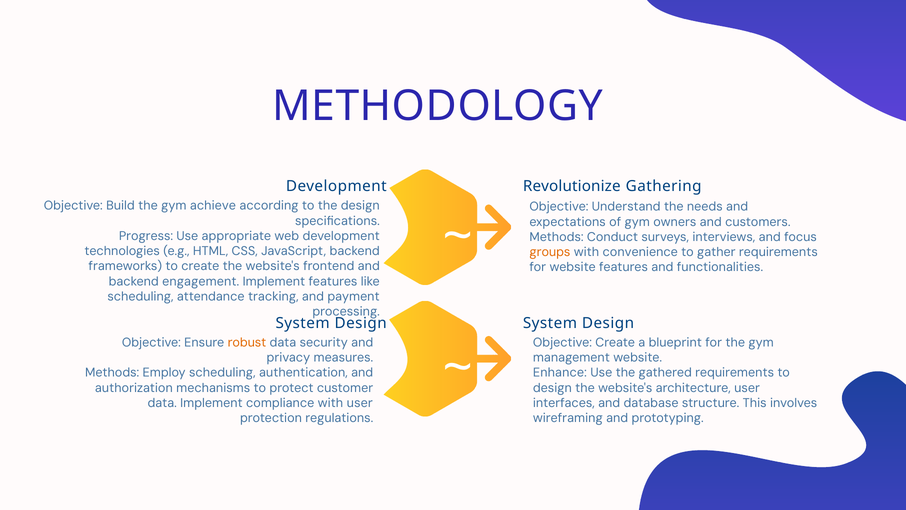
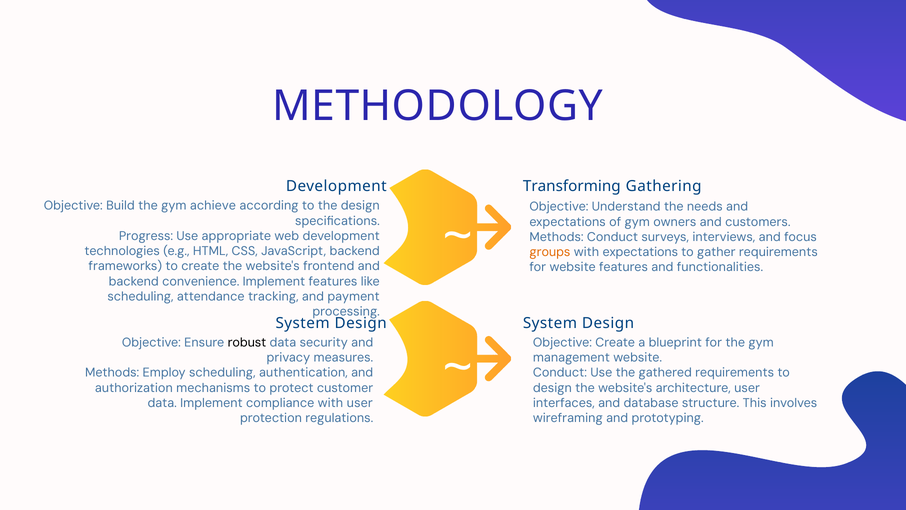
Revolutionize: Revolutionize -> Transforming (572, 186)
with convenience: convenience -> expectations (640, 252)
engagement: engagement -> convenience (201, 281)
robust colour: orange -> black (247, 342)
Enhance: Enhance -> Conduct (560, 373)
